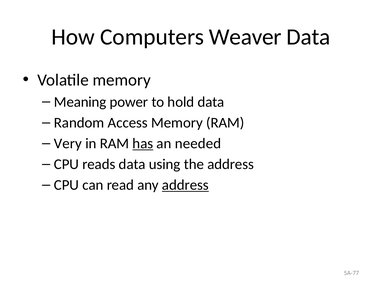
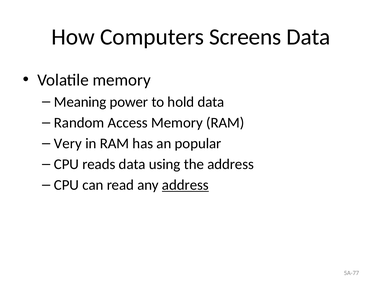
Weaver: Weaver -> Screens (245, 37)
has underline: present -> none (143, 144)
needed: needed -> popular (198, 144)
